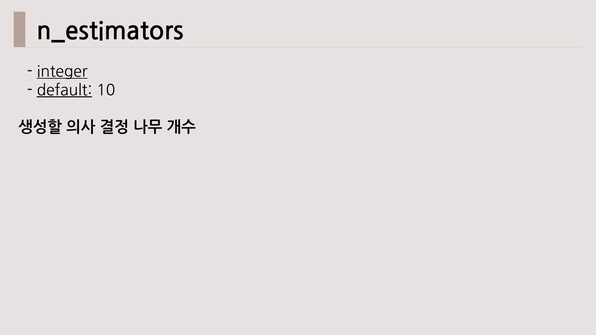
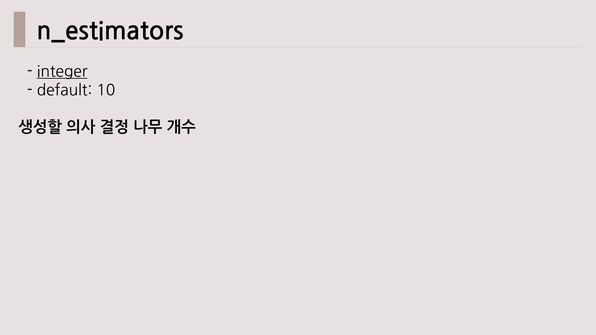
default underline: present -> none (64, 90)
